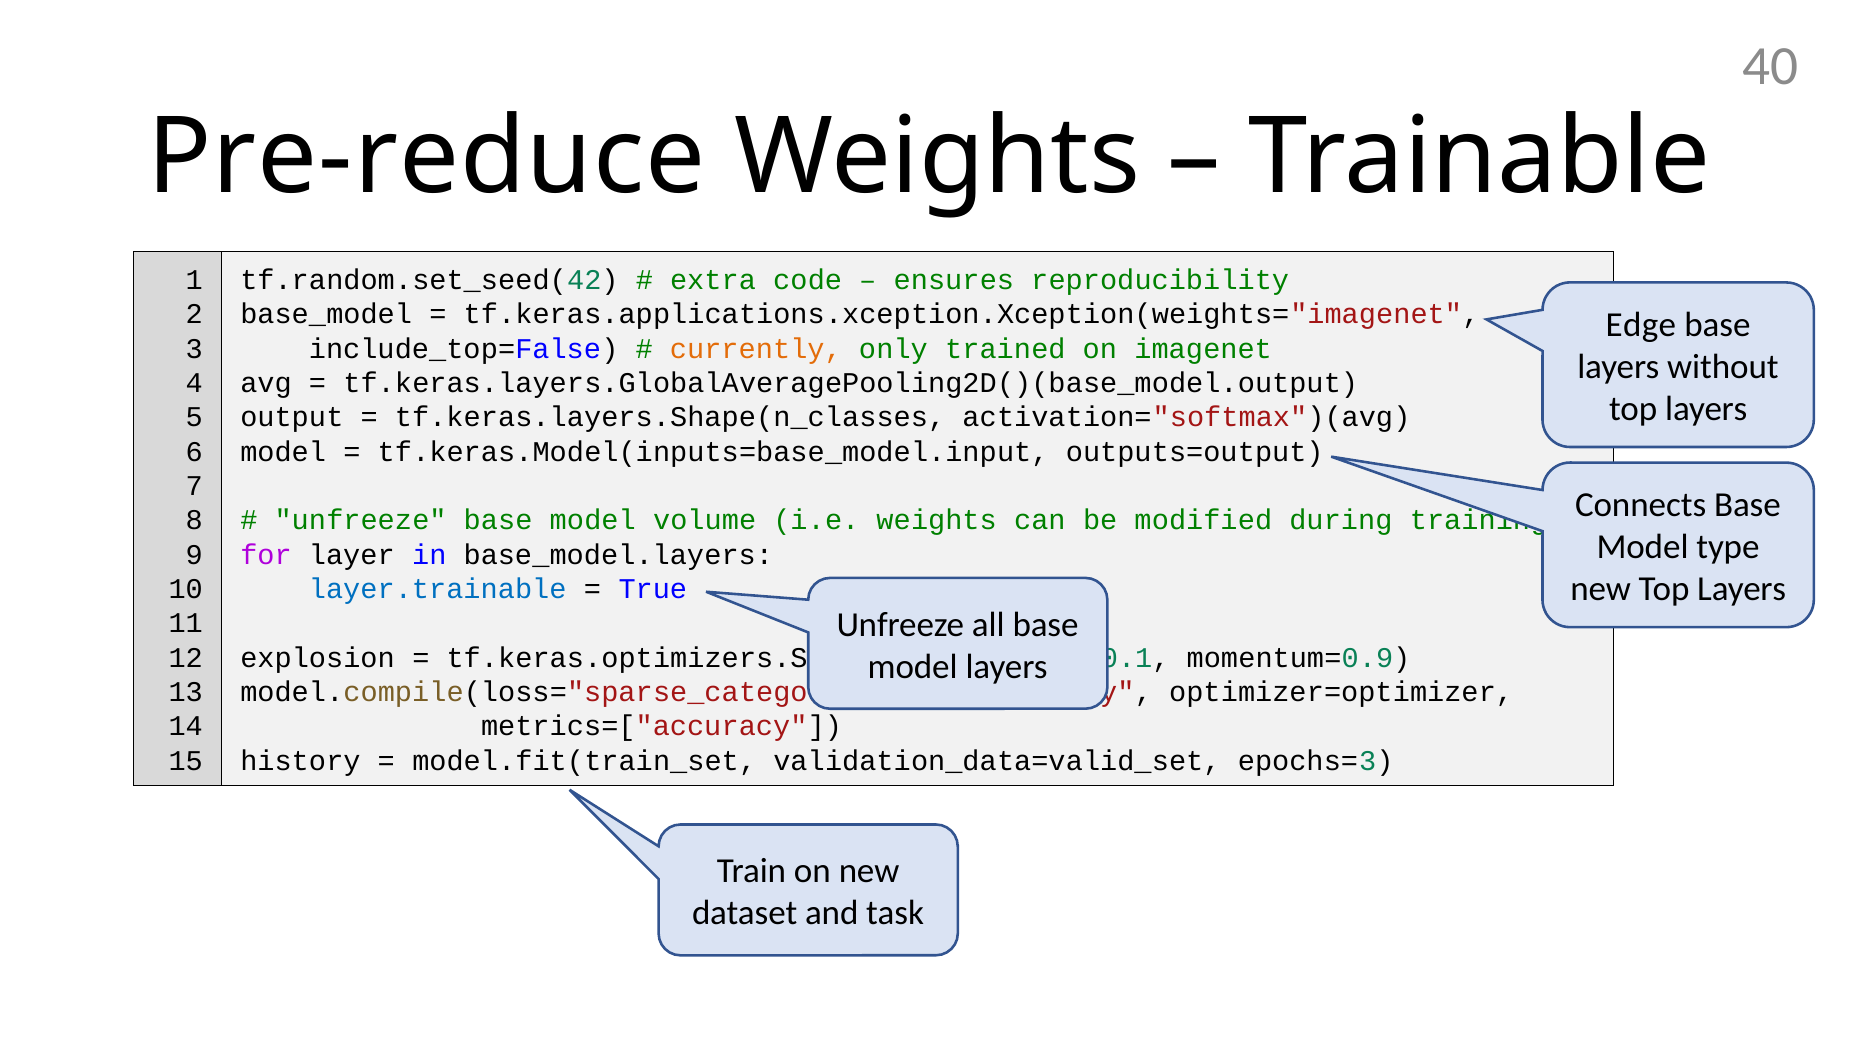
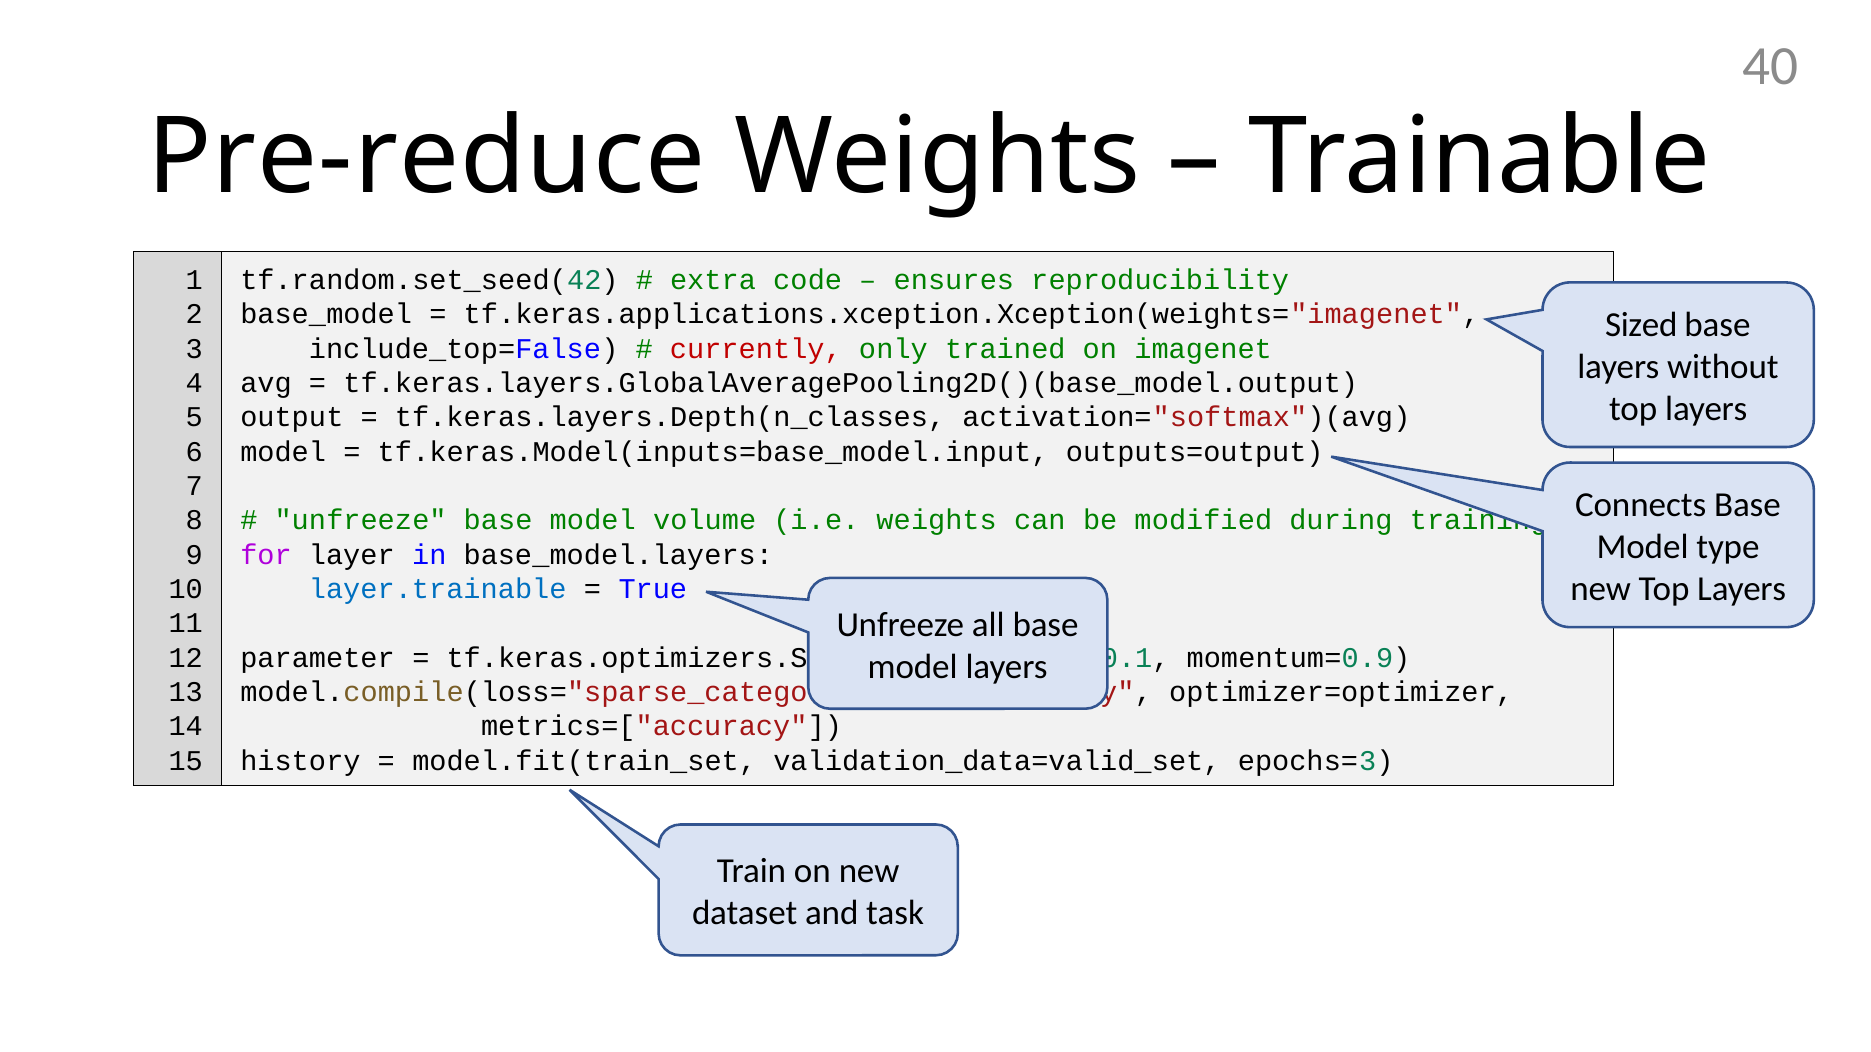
Edge: Edge -> Sized (1641, 325)
currently colour: orange -> red (756, 349)
tf.keras.layers.Shape(n_classes: tf.keras.layers.Shape(n_classes -> tf.keras.layers.Depth(n_classes (670, 418)
explosion: explosion -> parameter (318, 658)
